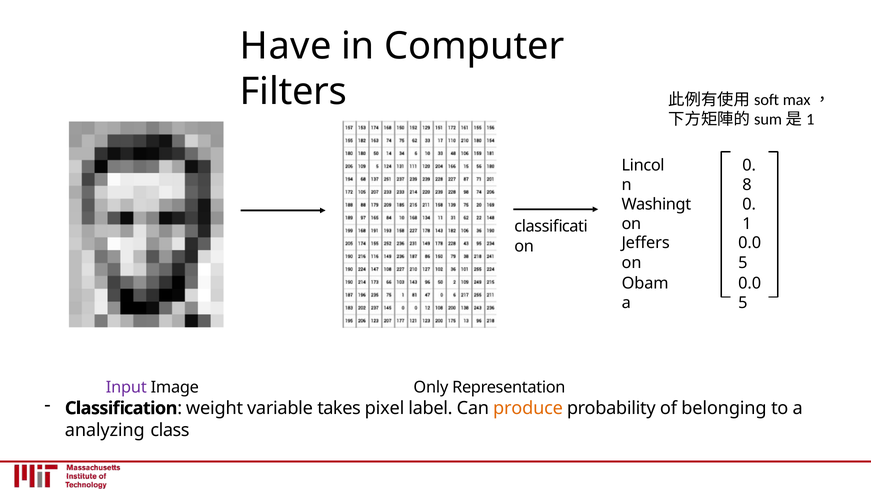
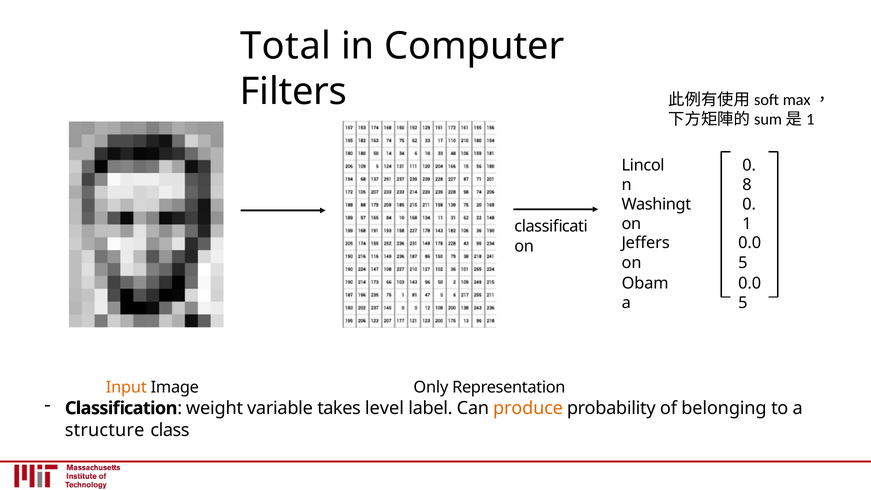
Have: Have -> Total (286, 46)
Input colour: purple -> orange (126, 387)
pixel: pixel -> level (384, 408)
analyzing: analyzing -> structure (105, 430)
